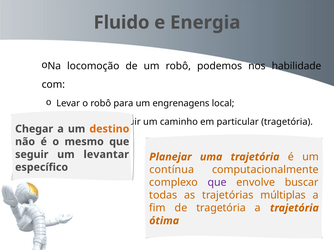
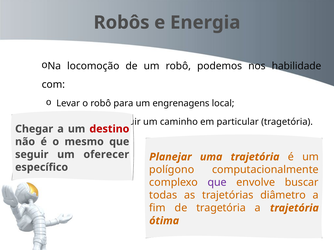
Fluido: Fluido -> Robôs (122, 23)
destino colour: orange -> red (109, 129)
levantar: levantar -> oferecer (106, 155)
contínua: contínua -> polígono (172, 170)
múltiplas: múltiplas -> diâmetro (283, 196)
